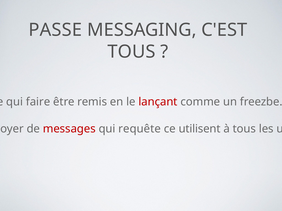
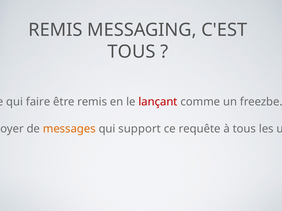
PASSE: PASSE -> REMIS (55, 30)
messages colour: red -> orange (69, 129)
qui requête: requête -> support (140, 129)
utilisent: utilisent -> requête (200, 129)
